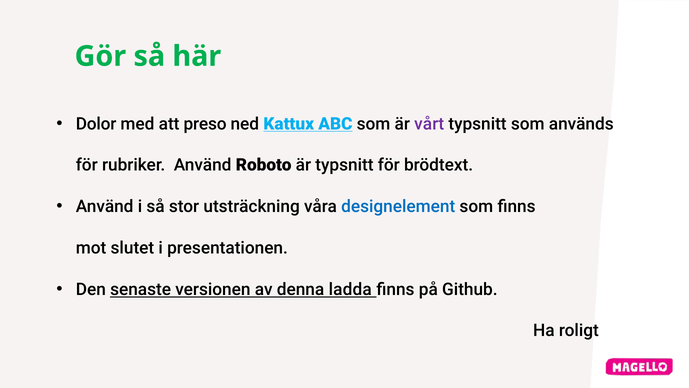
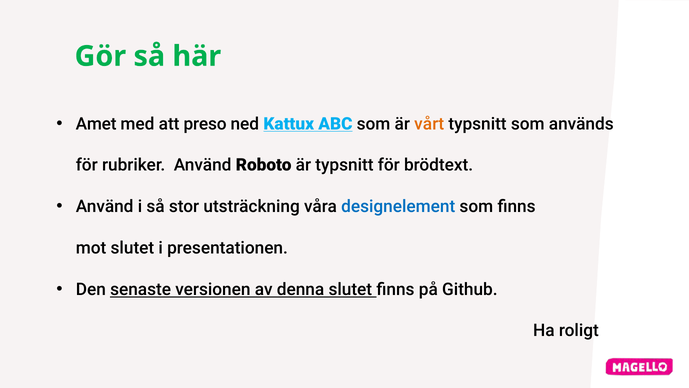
Dolor: Dolor -> Amet (96, 124)
vårt colour: purple -> orange (429, 124)
denna ladda: ladda -> slutet (350, 289)
